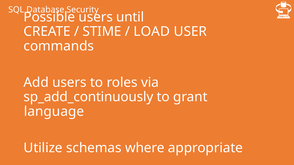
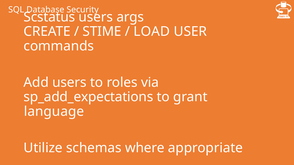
Possible: Possible -> Scstatus (49, 17)
until: until -> args (130, 17)
sp_add_continuously: sp_add_continuously -> sp_add_expectations (88, 97)
